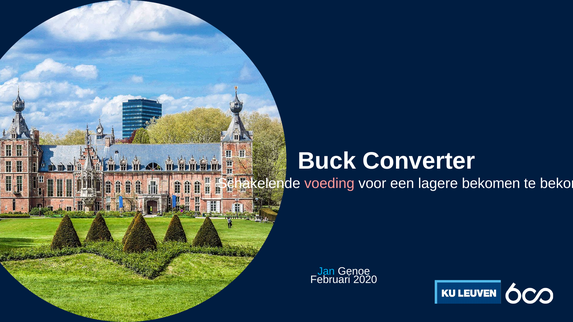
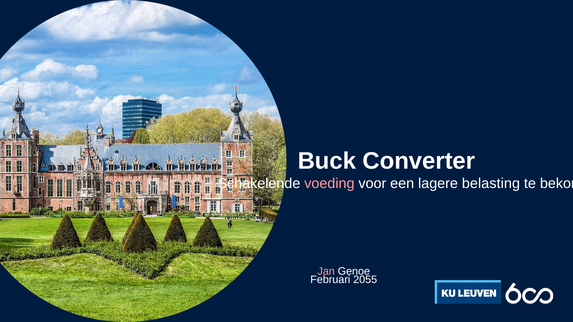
lagere bekomen: bekomen -> belasting (491, 184)
Jan colour: light blue -> pink (326, 271)
2020: 2020 -> 2055 (365, 280)
